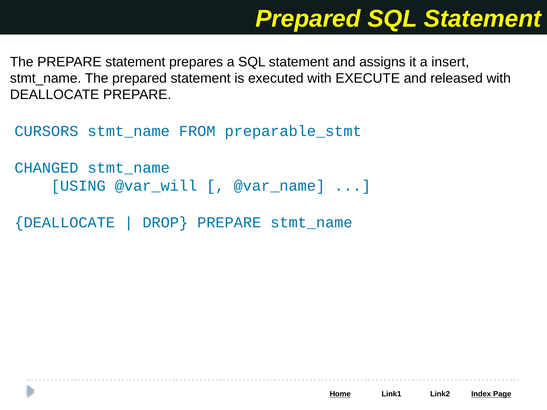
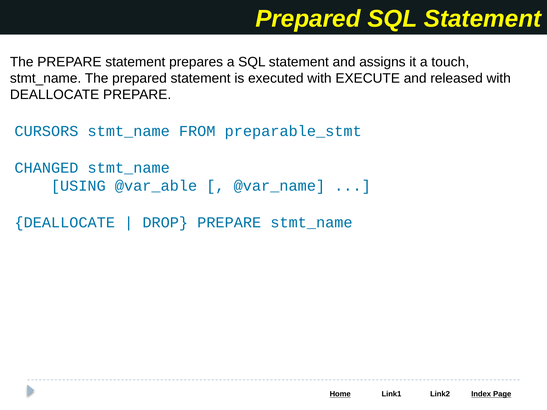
insert: insert -> touch (450, 62)
@var_will: @var_will -> @var_able (156, 186)
